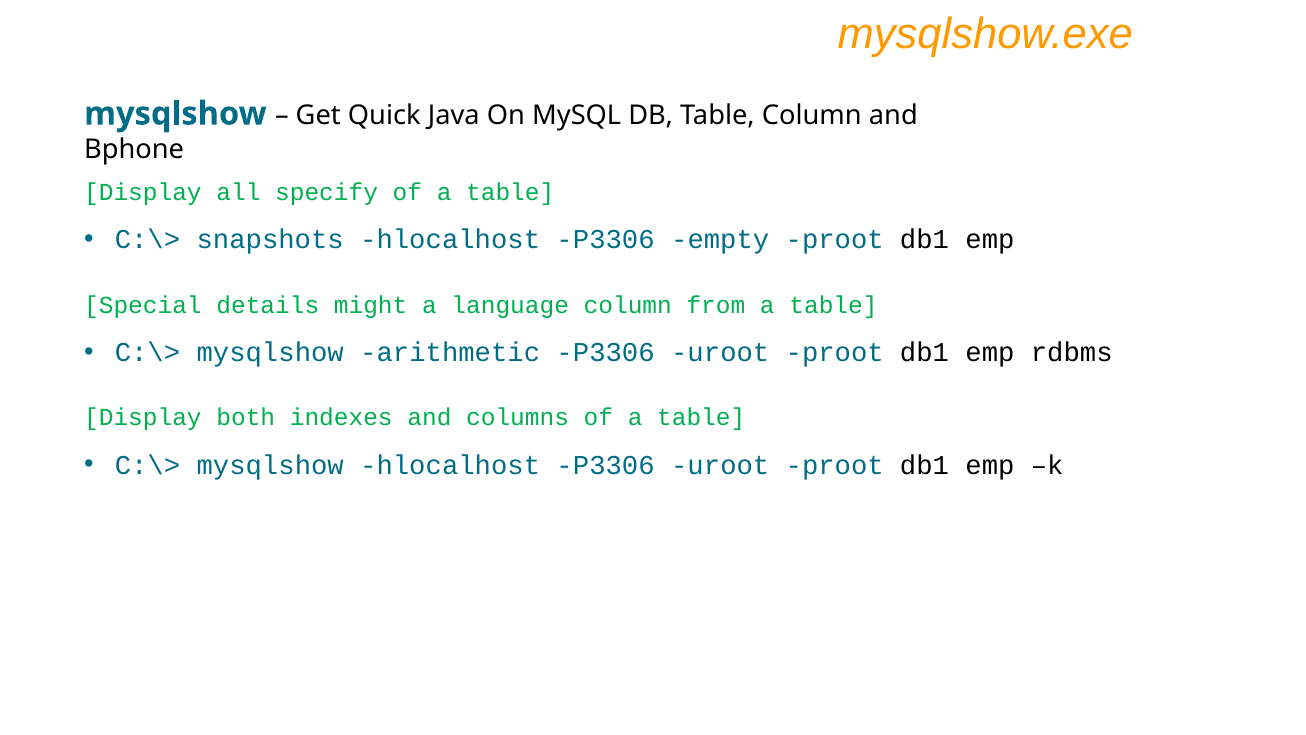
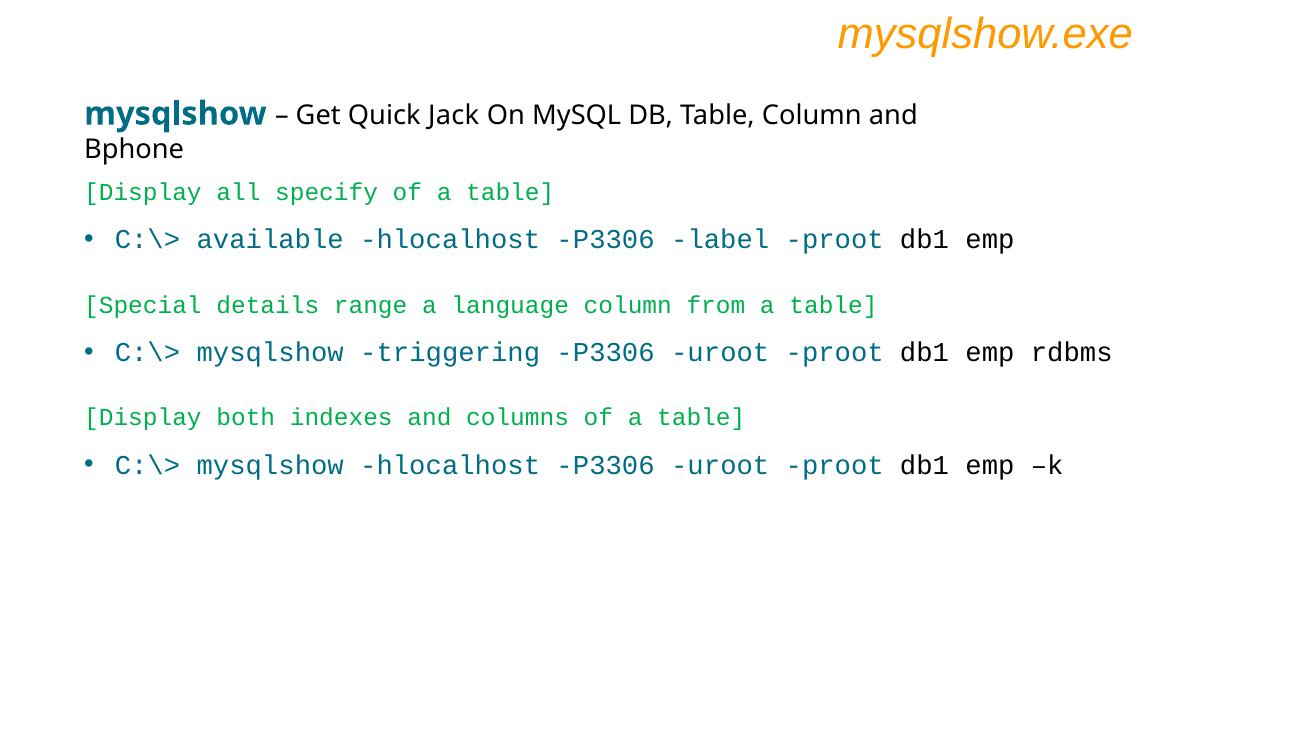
Java: Java -> Jack (454, 115)
snapshots: snapshots -> available (270, 240)
empty: empty -> label (720, 240)
might: might -> range (371, 305)
arithmetic: arithmetic -> triggering (450, 352)
